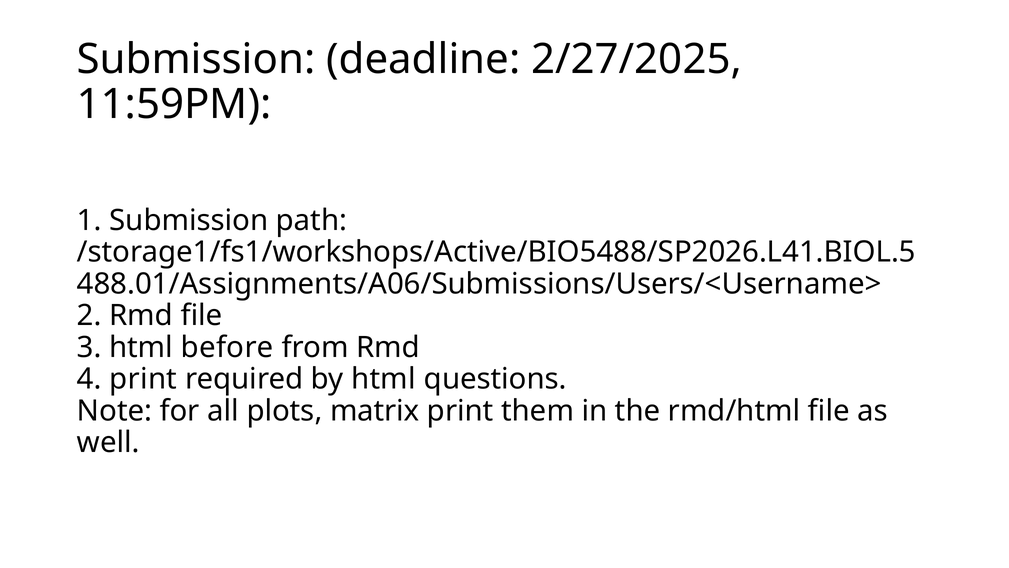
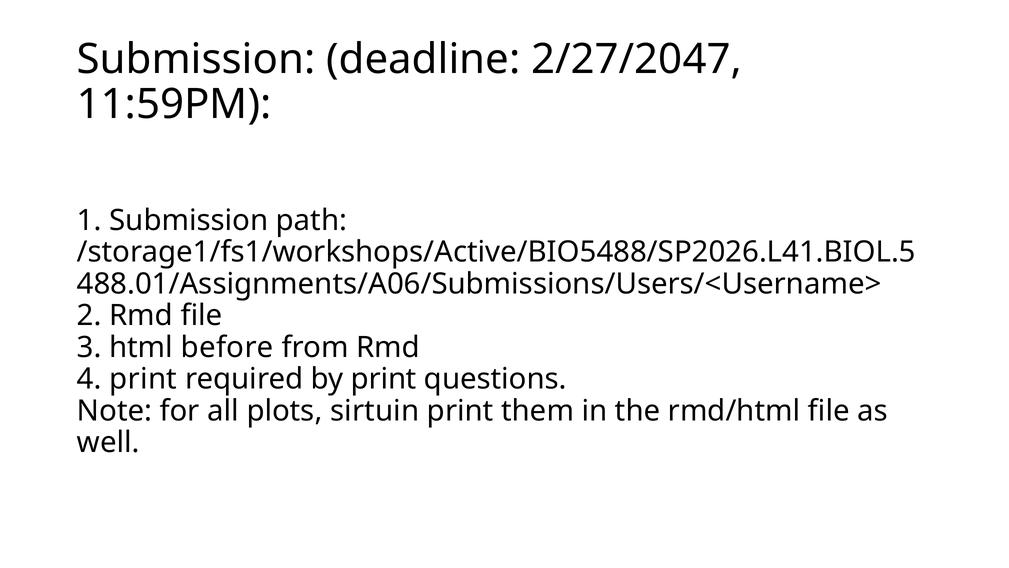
2/27/2025: 2/27/2025 -> 2/27/2047 (637, 59)
by html: html -> print (384, 379)
matrix: matrix -> sirtuin (375, 411)
